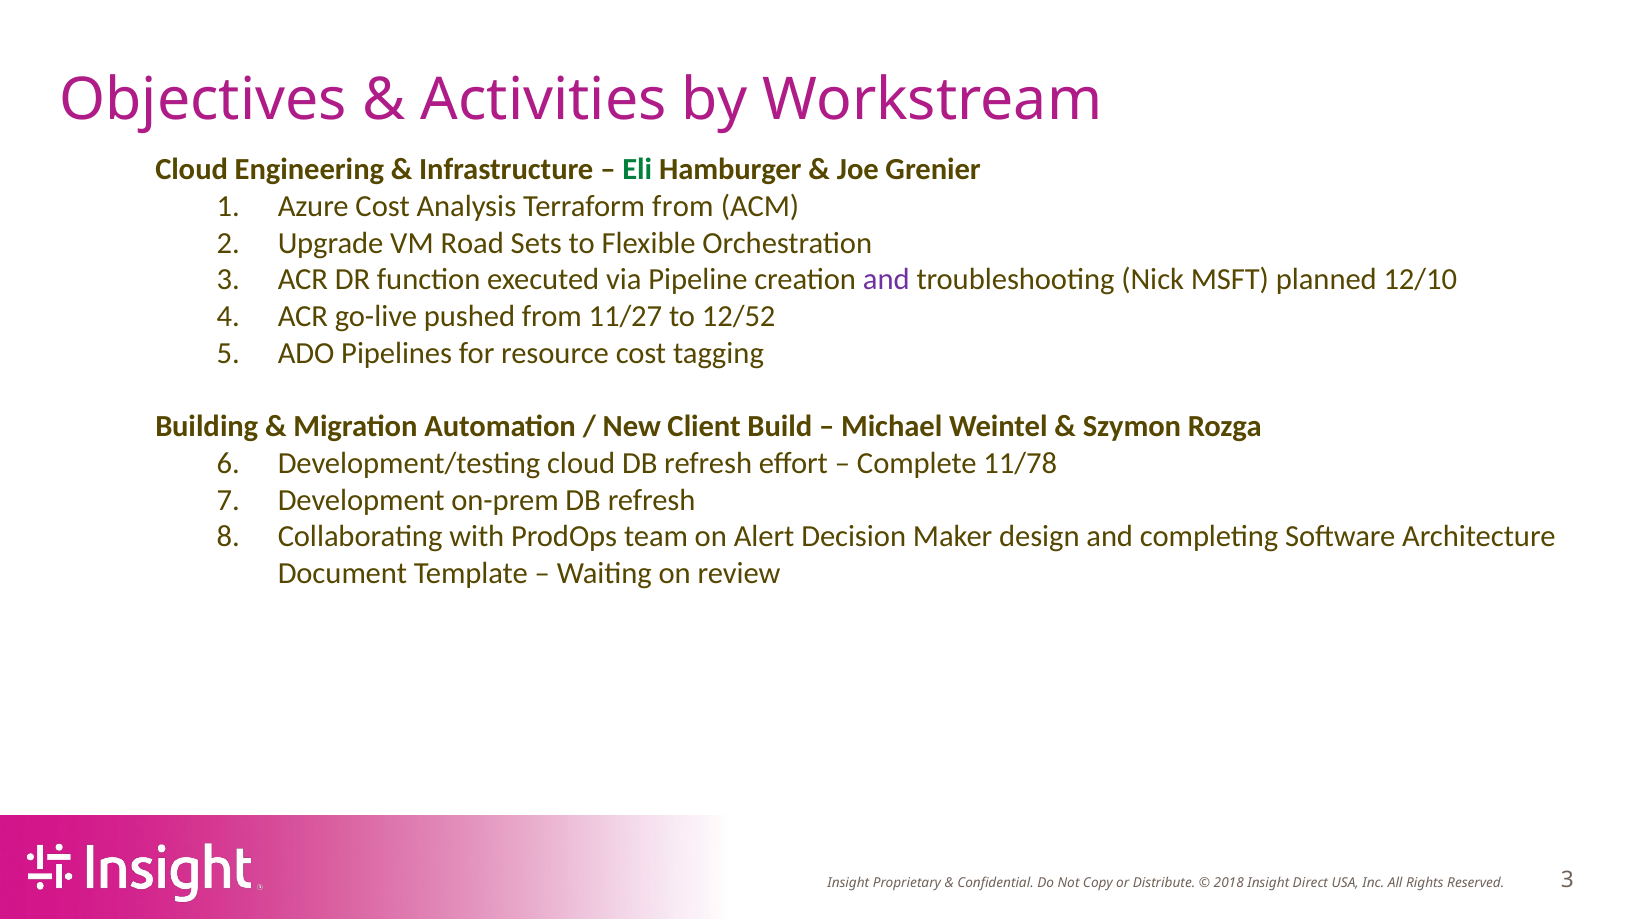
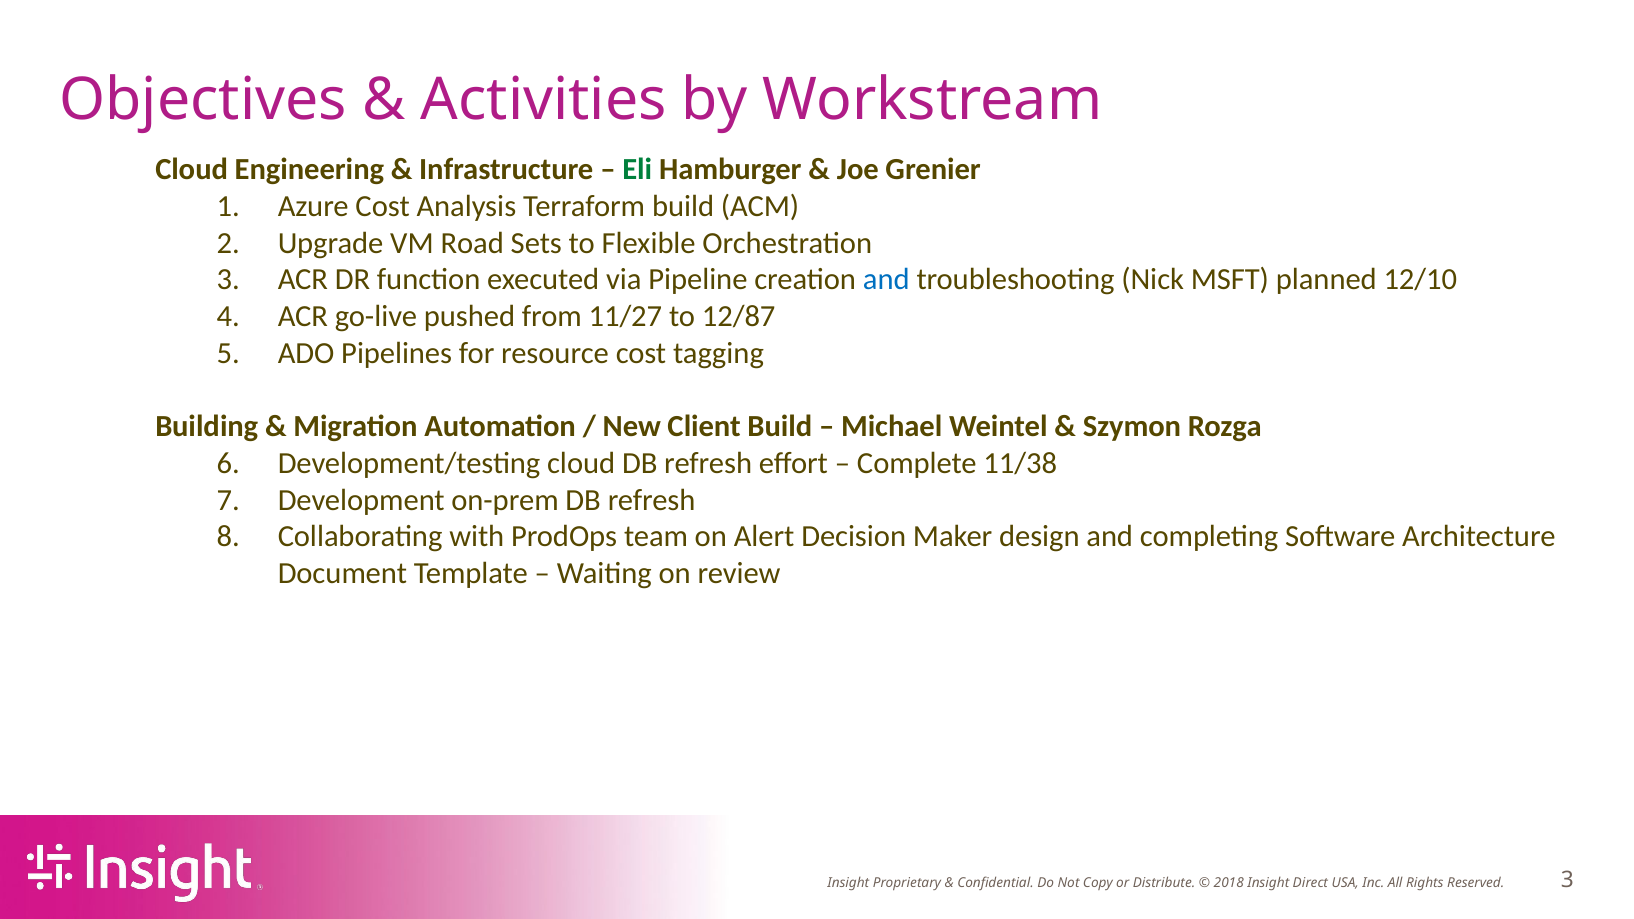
Terraform from: from -> build (683, 206)
and colour: purple -> blue (886, 280)
12/52: 12/52 -> 12/87 (739, 317)
11/78: 11/78 -> 11/38 (1020, 463)
